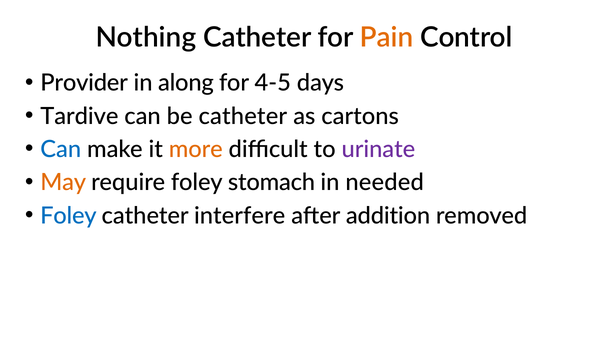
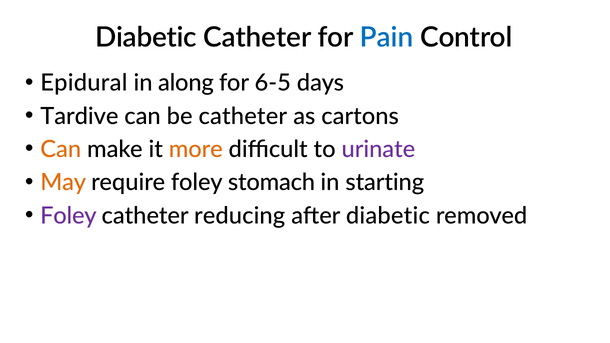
Nothing: Nothing -> Diabetic (146, 38)
Pain colour: orange -> blue (387, 38)
Provider: Provider -> Epidural (84, 83)
4-5: 4-5 -> 6-5 (273, 83)
Can colour: blue -> orange (61, 149)
needed: needed -> starting (385, 183)
Foley colour: blue -> purple (68, 216)
interfere: interfere -> reducing (240, 216)
after addition: addition -> diabetic (388, 216)
